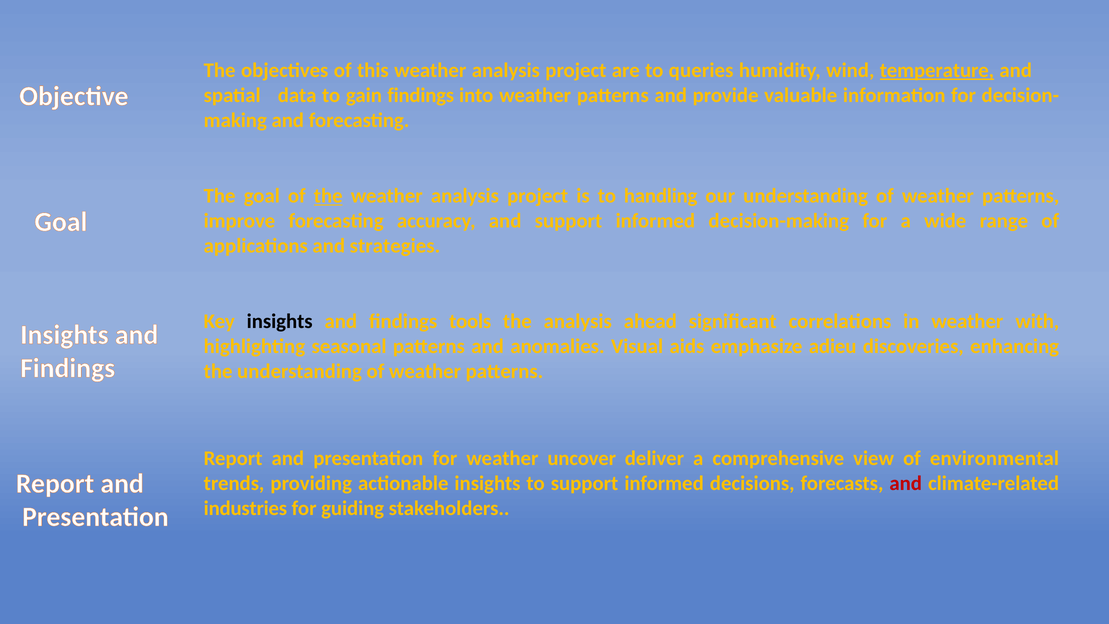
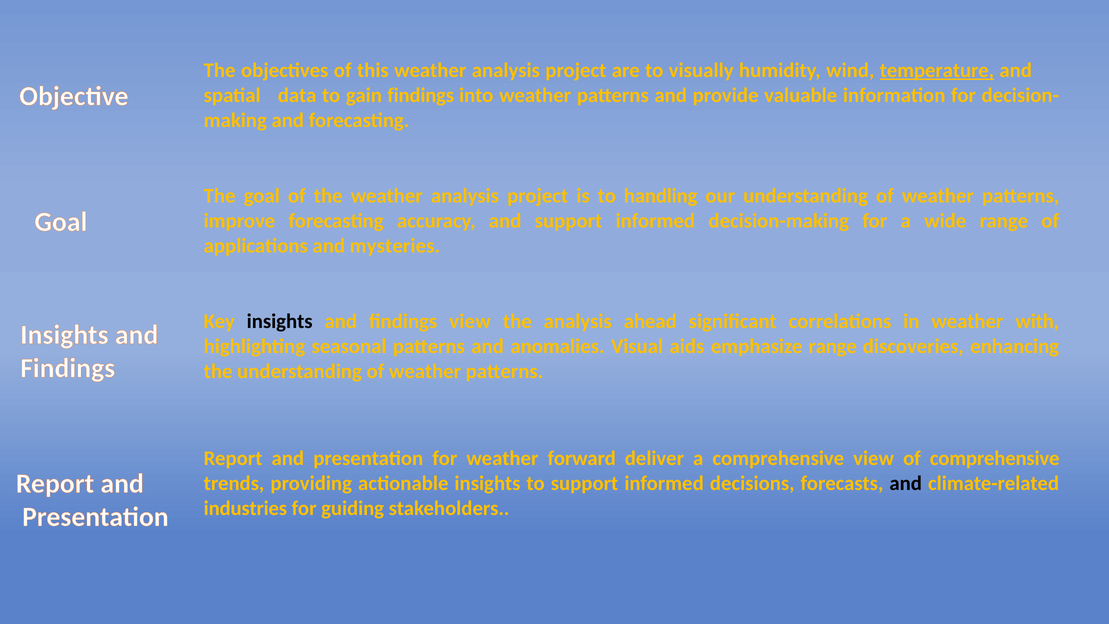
queries: queries -> visually (701, 70)
the underline: present -> none (328, 196)
strategies: strategies -> mysteries (395, 246)
findings tools: tools -> view (470, 322)
emphasize adieu: adieu -> range (833, 346)
uncover: uncover -> forward (582, 458)
of environmental: environmental -> comprehensive (995, 458)
and colour: red -> black (906, 483)
